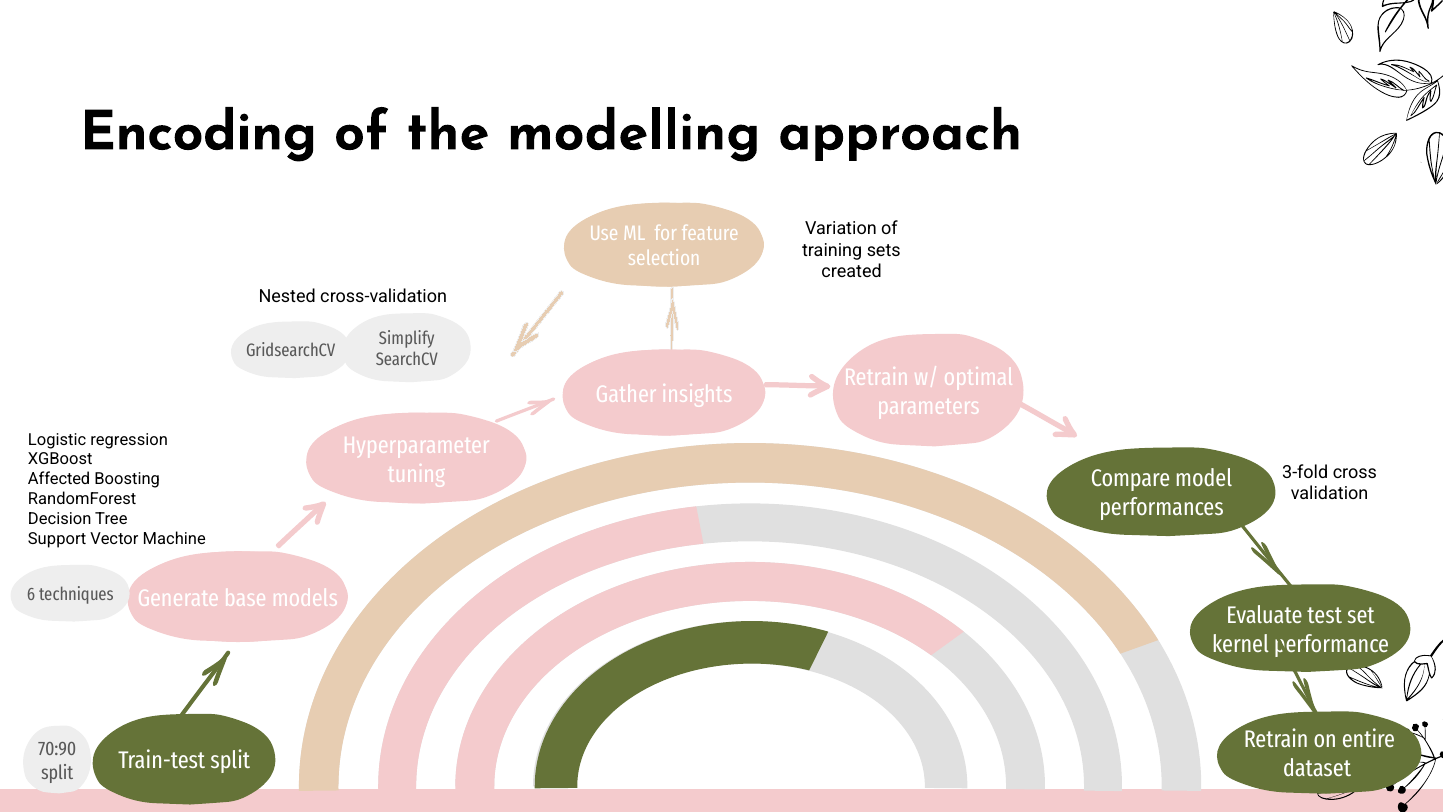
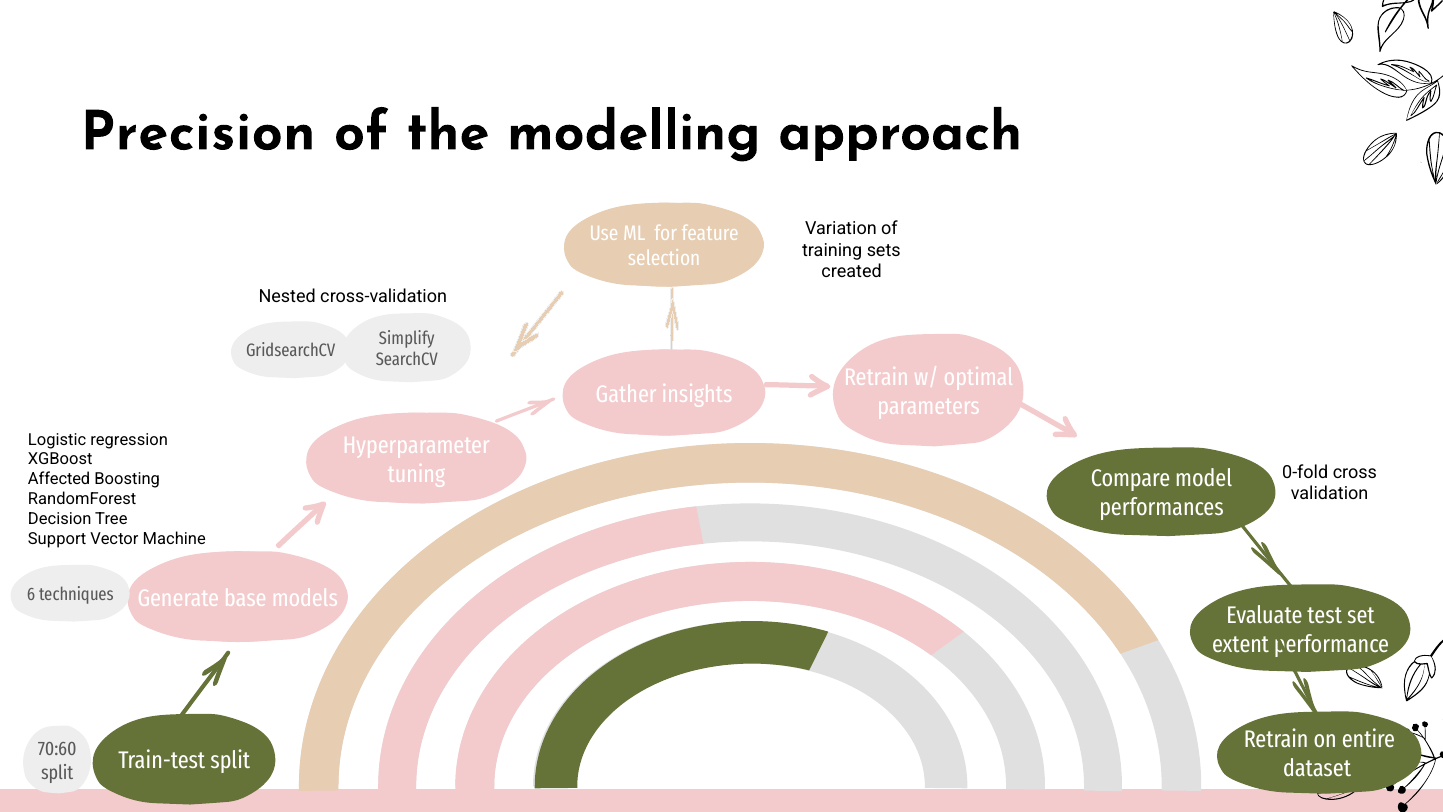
Encoding: Encoding -> Precision (198, 132)
3-fold: 3-fold -> 0-fold (1305, 472)
kernel: kernel -> extent (1241, 644)
70:90: 70:90 -> 70:60 (57, 749)
